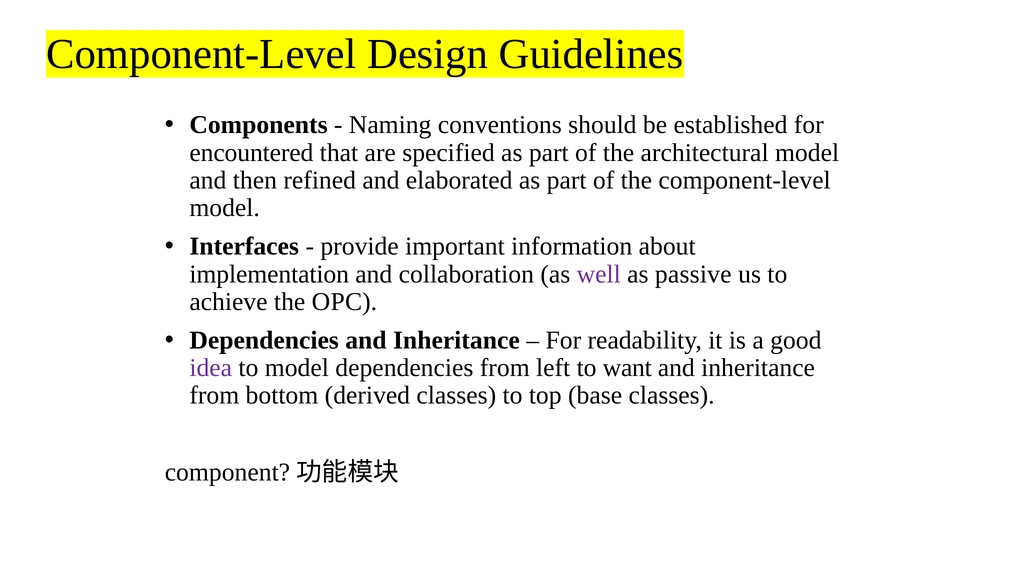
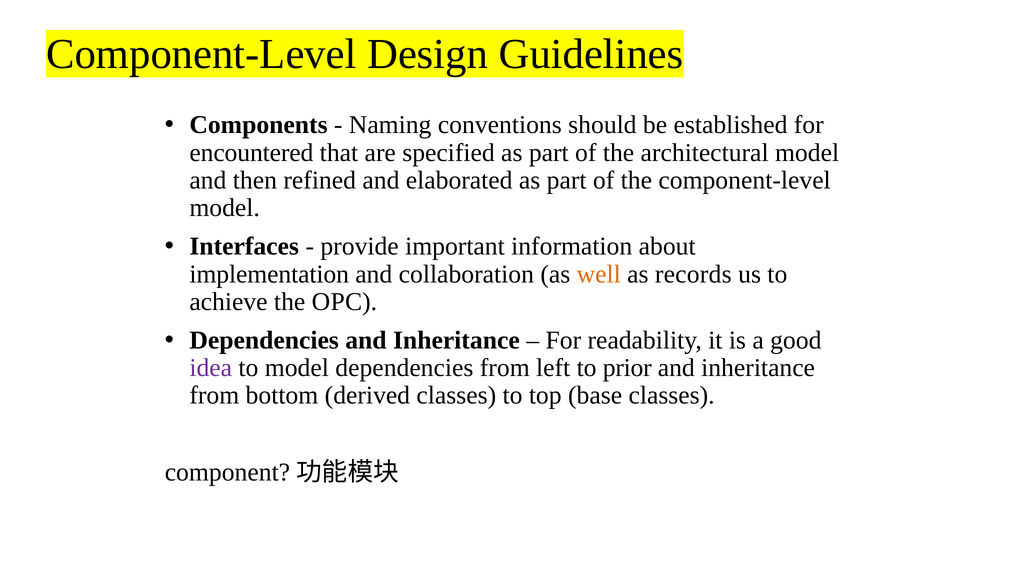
well colour: purple -> orange (599, 274)
passive: passive -> records (693, 274)
want: want -> prior (627, 368)
